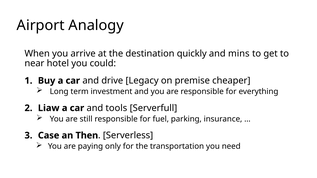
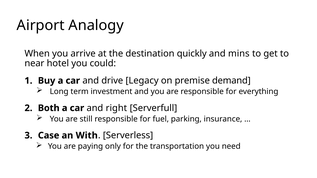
cheaper: cheaper -> demand (231, 81)
Liaw: Liaw -> Both (49, 108)
tools: tools -> right (116, 108)
Then: Then -> With (87, 136)
